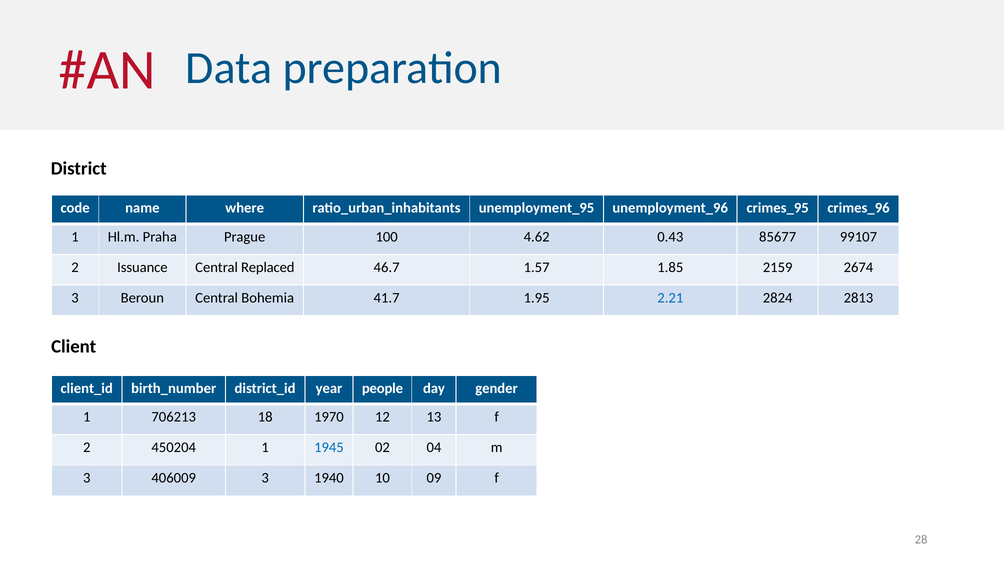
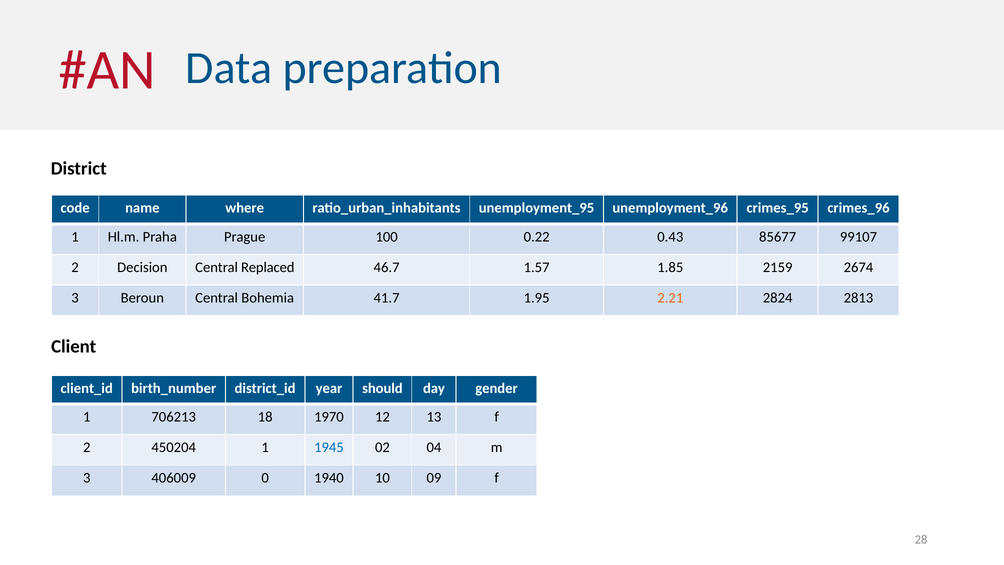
4.62: 4.62 -> 0.22 (537, 237)
Issuance: Issuance -> Decision (142, 267)
2.21 colour: blue -> orange (670, 298)
people: people -> should (382, 388)
406009 3: 3 -> 0 (265, 478)
